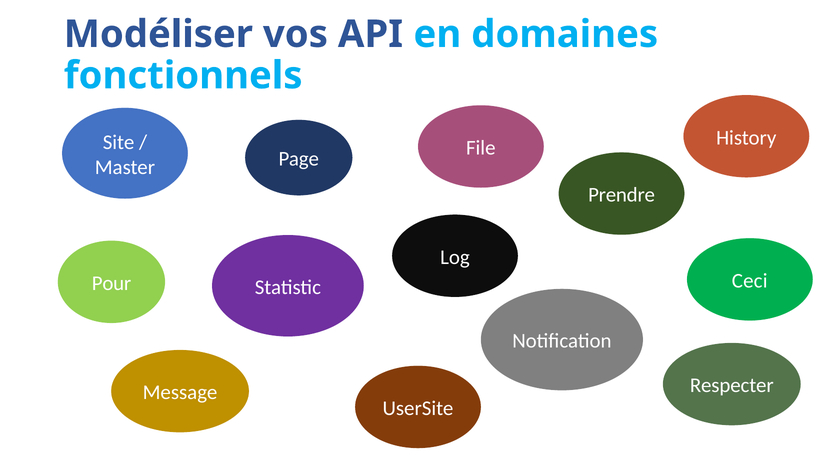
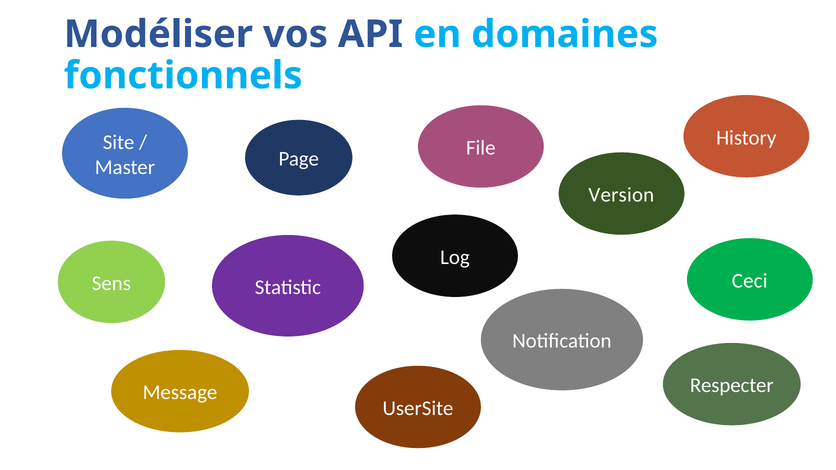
Prendre: Prendre -> Version (621, 195)
Pour: Pour -> Sens (111, 283)
